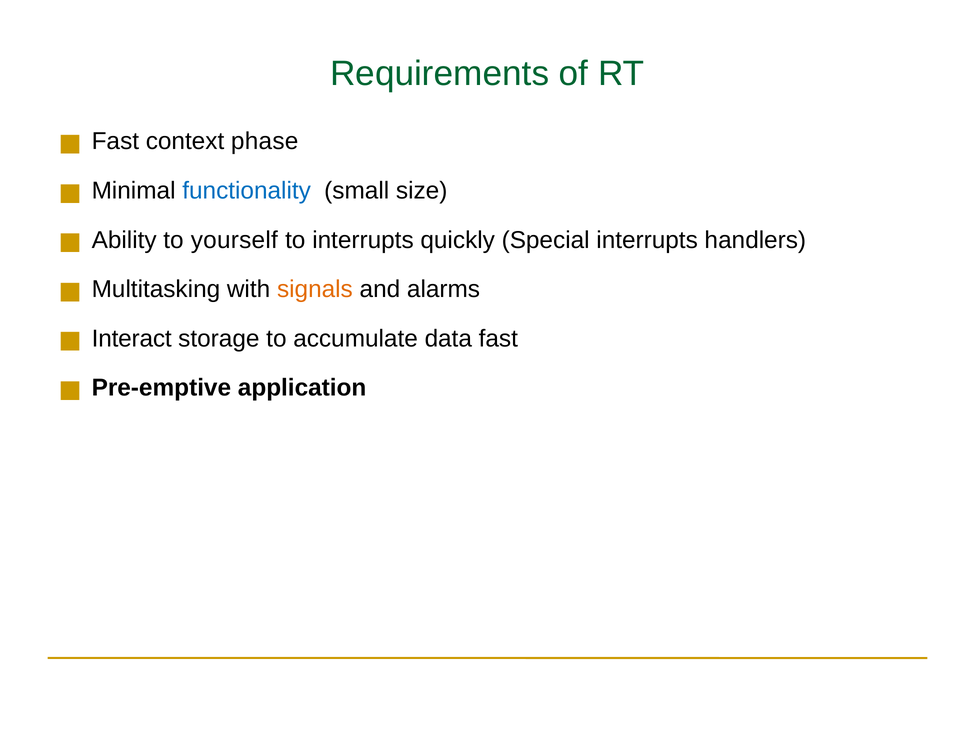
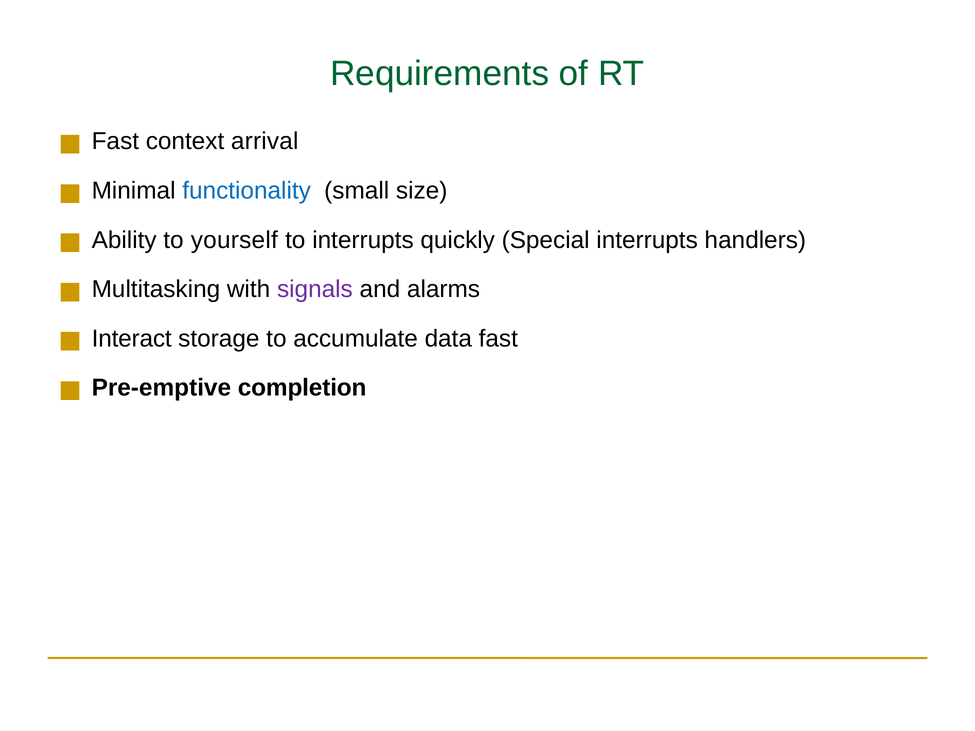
phase: phase -> arrival (265, 141)
signals colour: orange -> purple (315, 289)
application: application -> completion (302, 388)
